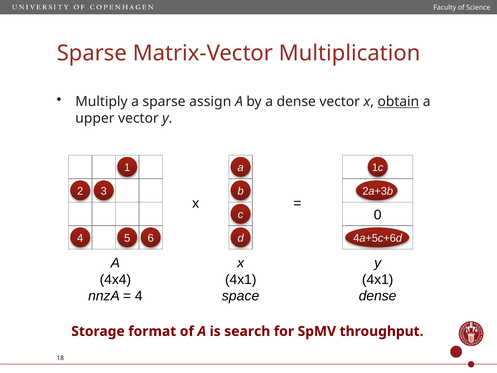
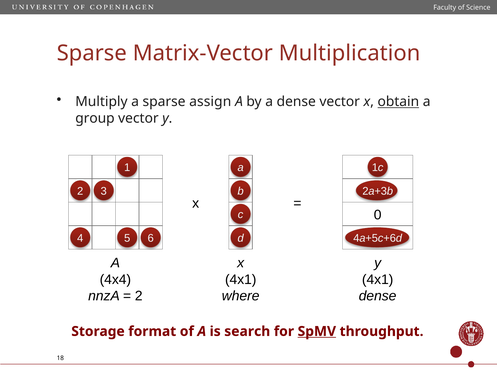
upper: upper -> group (95, 118)
4: 4 -> 2 (139, 296)
space: space -> where (241, 296)
SpMV underline: none -> present (317, 331)
